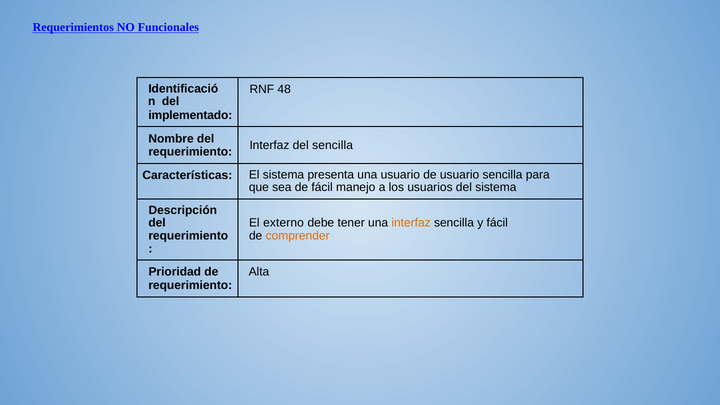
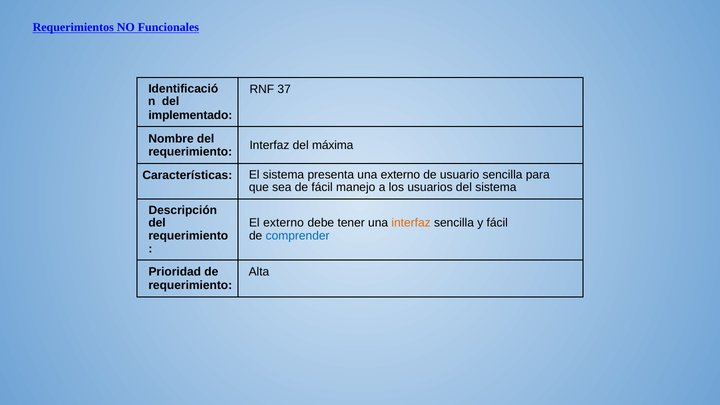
48: 48 -> 37 (284, 89)
del sencilla: sencilla -> máxima (333, 145)
una usuario: usuario -> externo (400, 175)
comprender colour: orange -> blue (298, 236)
